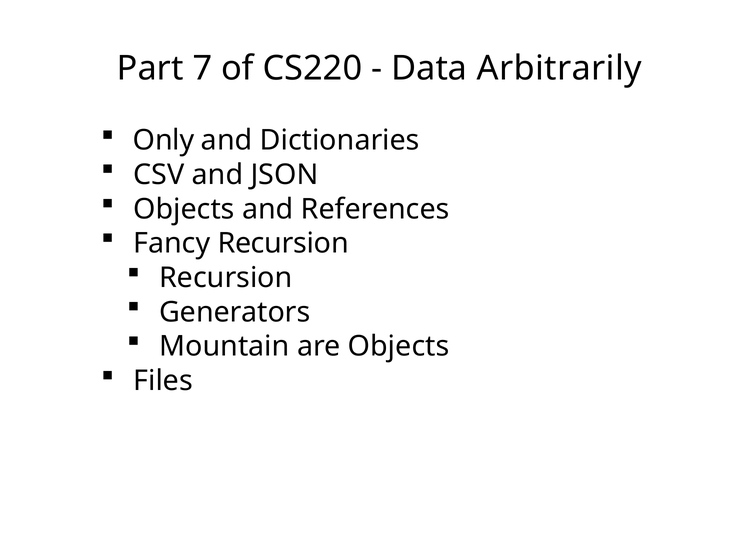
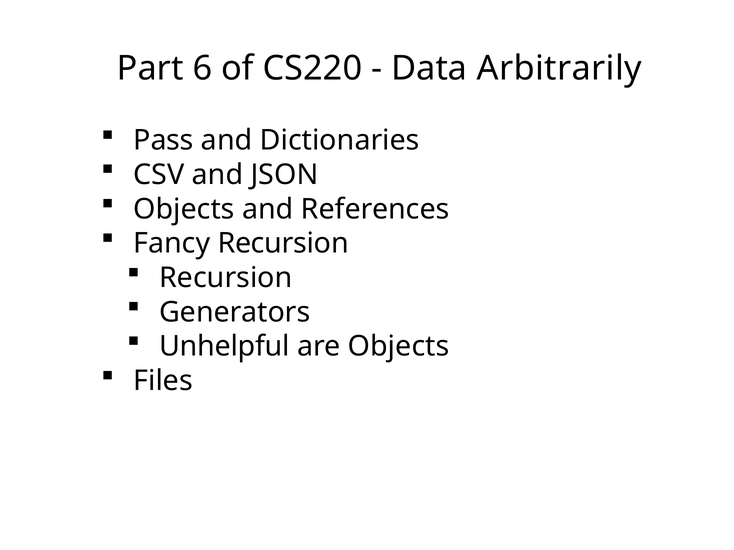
7: 7 -> 6 (202, 69)
Only: Only -> Pass (164, 140)
Mountain: Mountain -> Unhelpful (225, 347)
